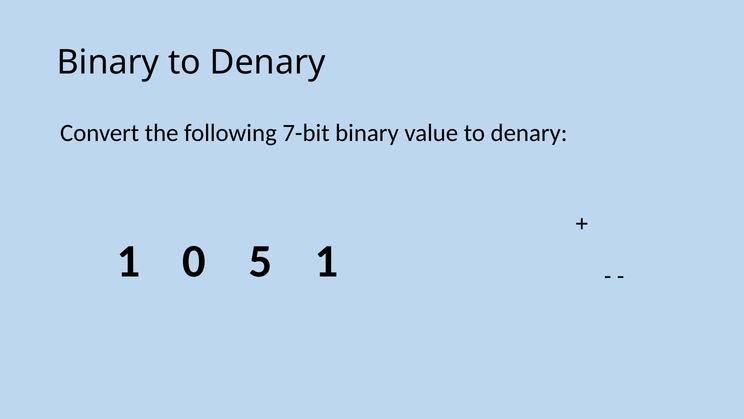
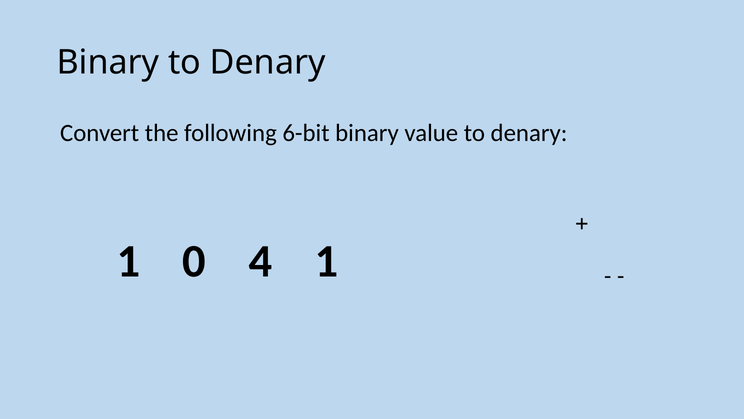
7-bit: 7-bit -> 6-bit (306, 133)
5: 5 -> 4 (261, 261)
